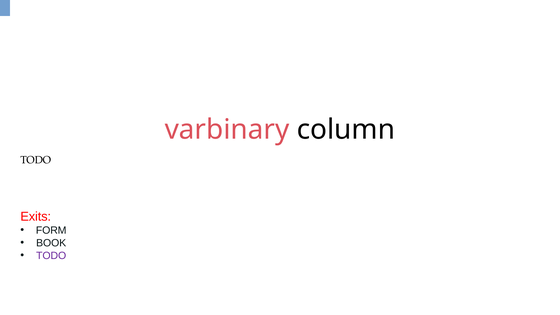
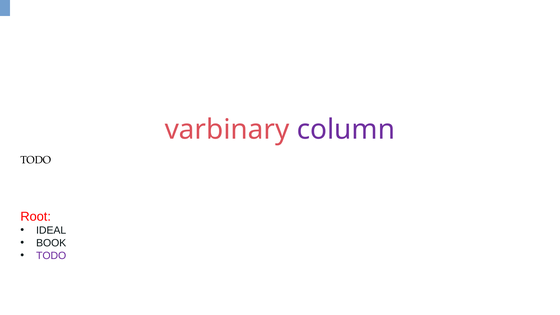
column colour: black -> purple (346, 130)
Exits: Exits -> Root (36, 217)
FORM: FORM -> IDEAL (51, 230)
